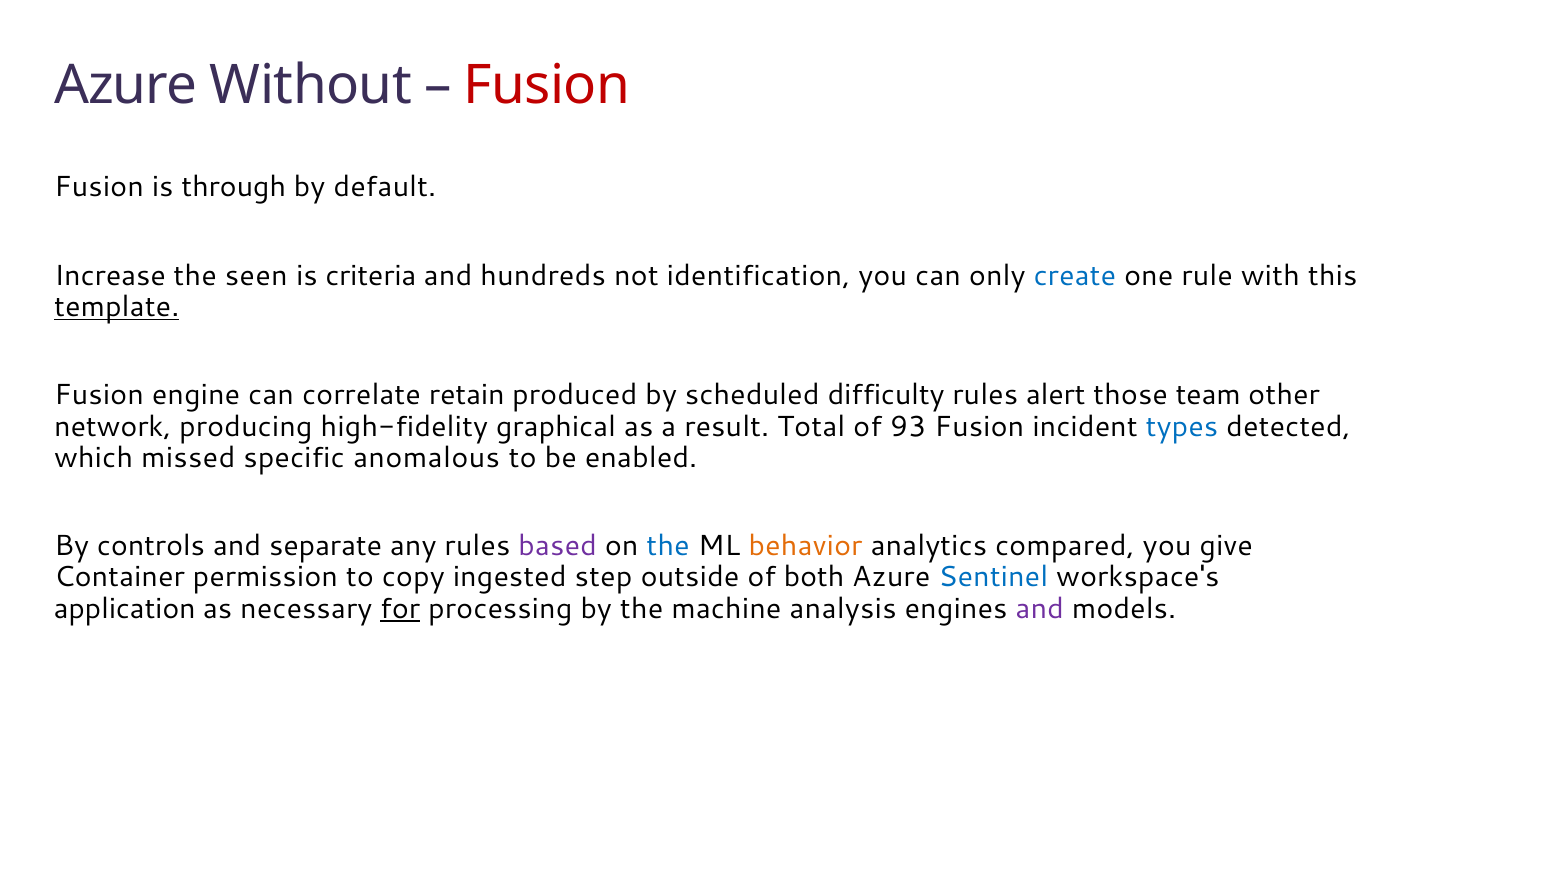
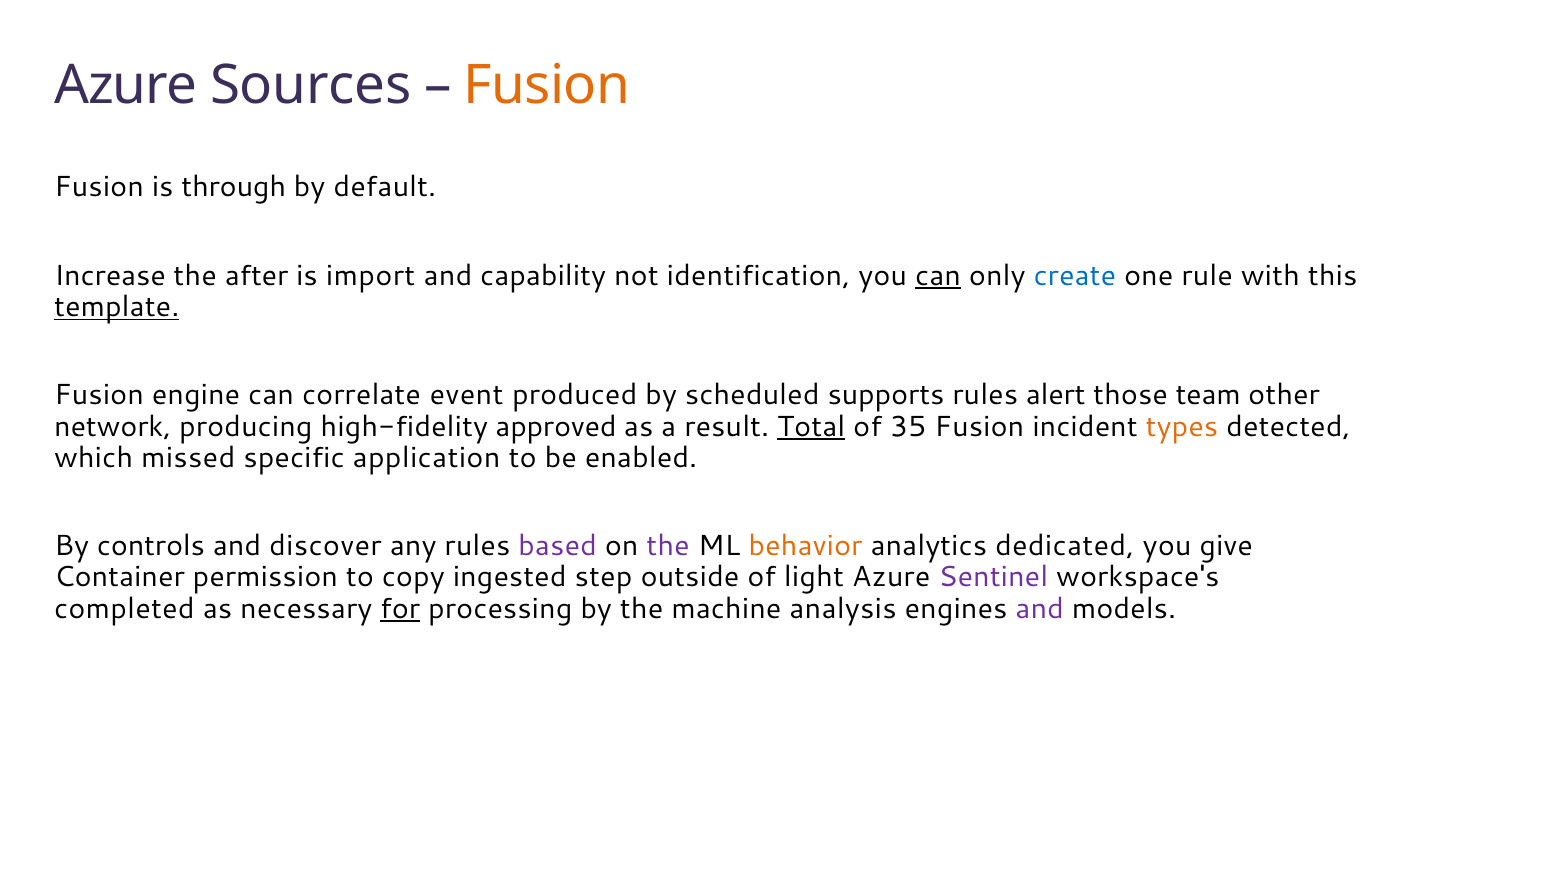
Without: Without -> Sources (311, 86)
Fusion colour: red -> orange (547, 86)
seen: seen -> after (257, 276)
criteria: criteria -> import (371, 276)
hundreds: hundreds -> capability (543, 276)
can underline: none -> present (938, 276)
retain: retain -> event (467, 395)
difficulty: difficulty -> supports (886, 395)
graphical: graphical -> approved (556, 427)
Total underline: none -> present (811, 427)
93: 93 -> 35 (908, 427)
types colour: blue -> orange (1182, 427)
anomalous: anomalous -> application (427, 458)
separate: separate -> discover (325, 546)
the colour: blue -> purple (668, 546)
compared: compared -> dedicated (1065, 546)
both: both -> light (814, 578)
Sentinel colour: blue -> purple (993, 578)
application: application -> completed (124, 609)
